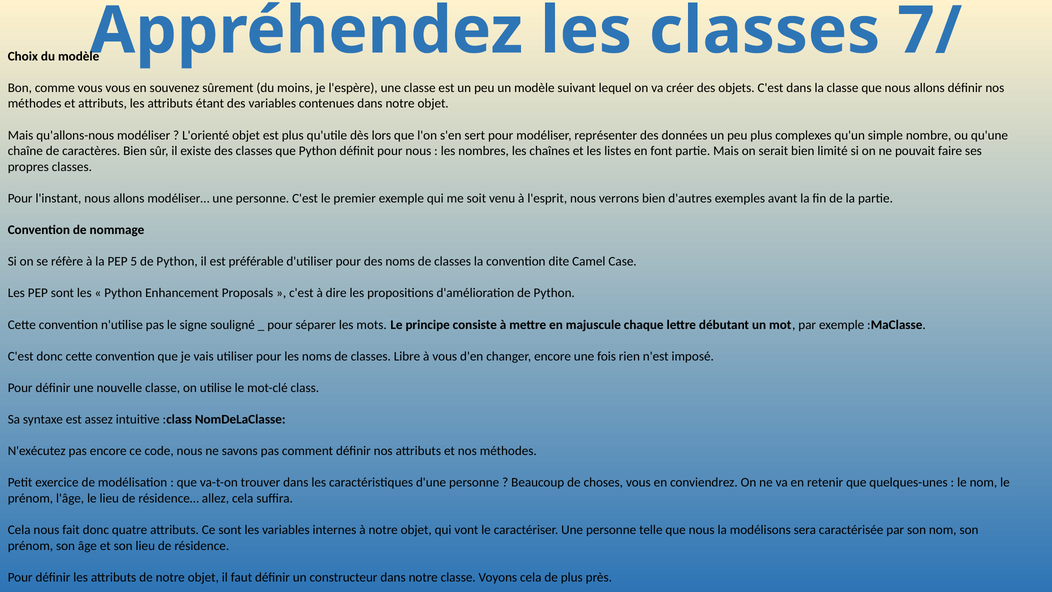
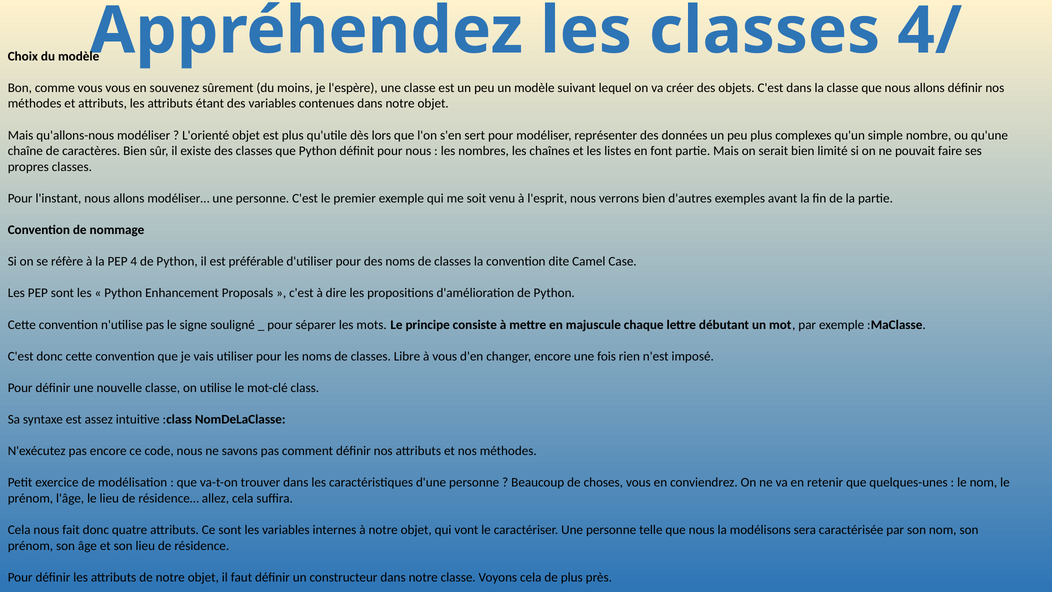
7/: 7/ -> 4/ (930, 31)
5: 5 -> 4 (134, 261)
